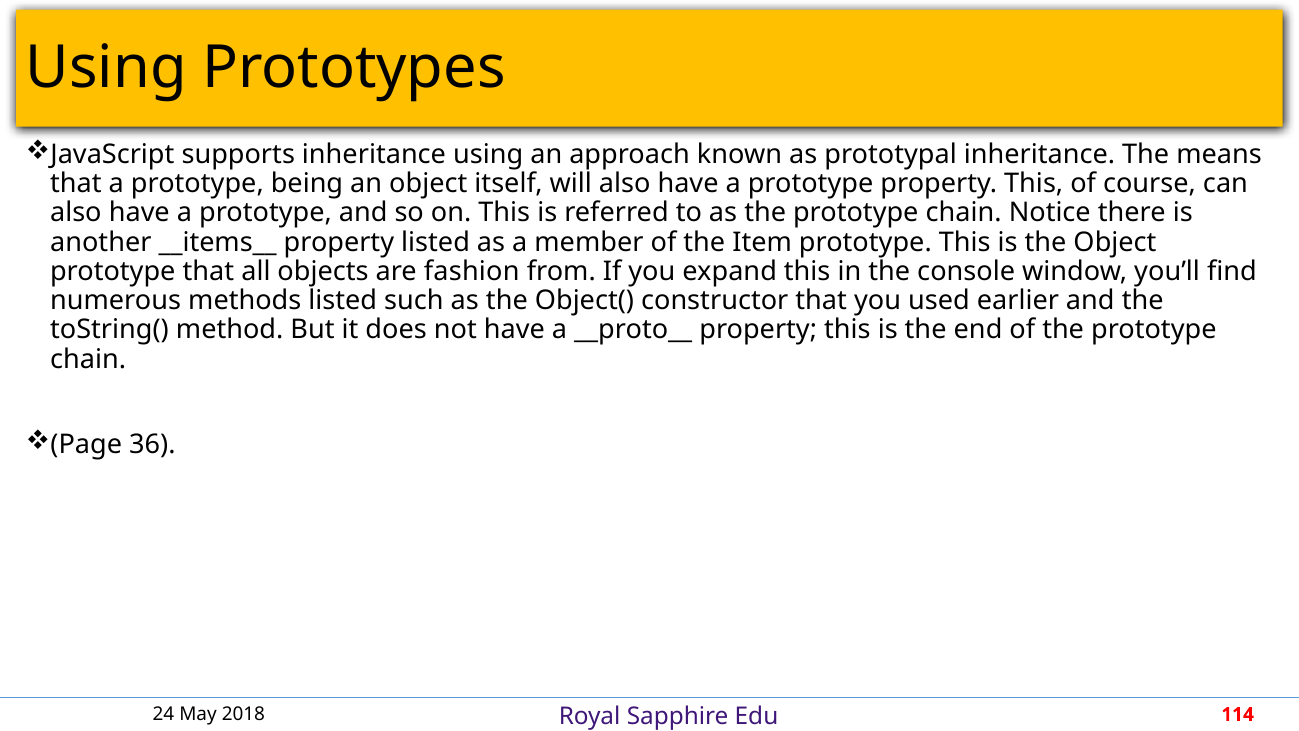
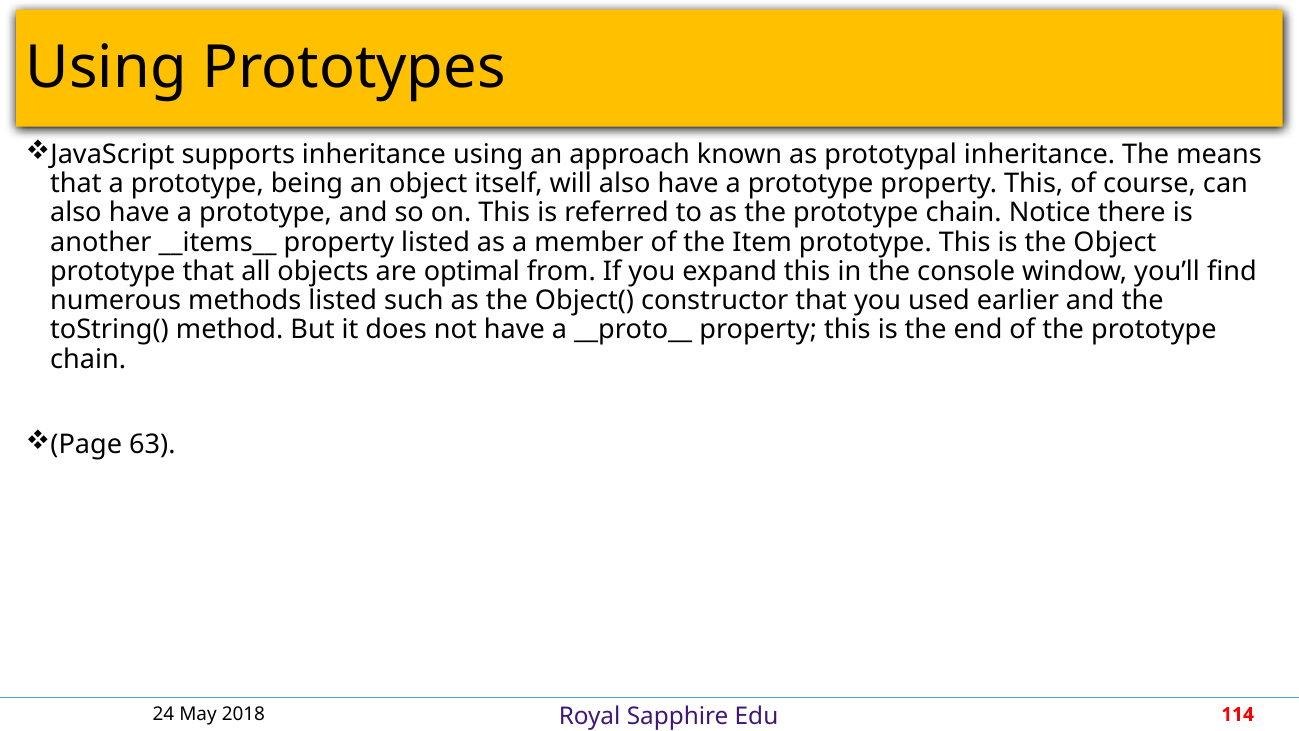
fashion: fashion -> optimal (472, 271)
36: 36 -> 63 (152, 445)
